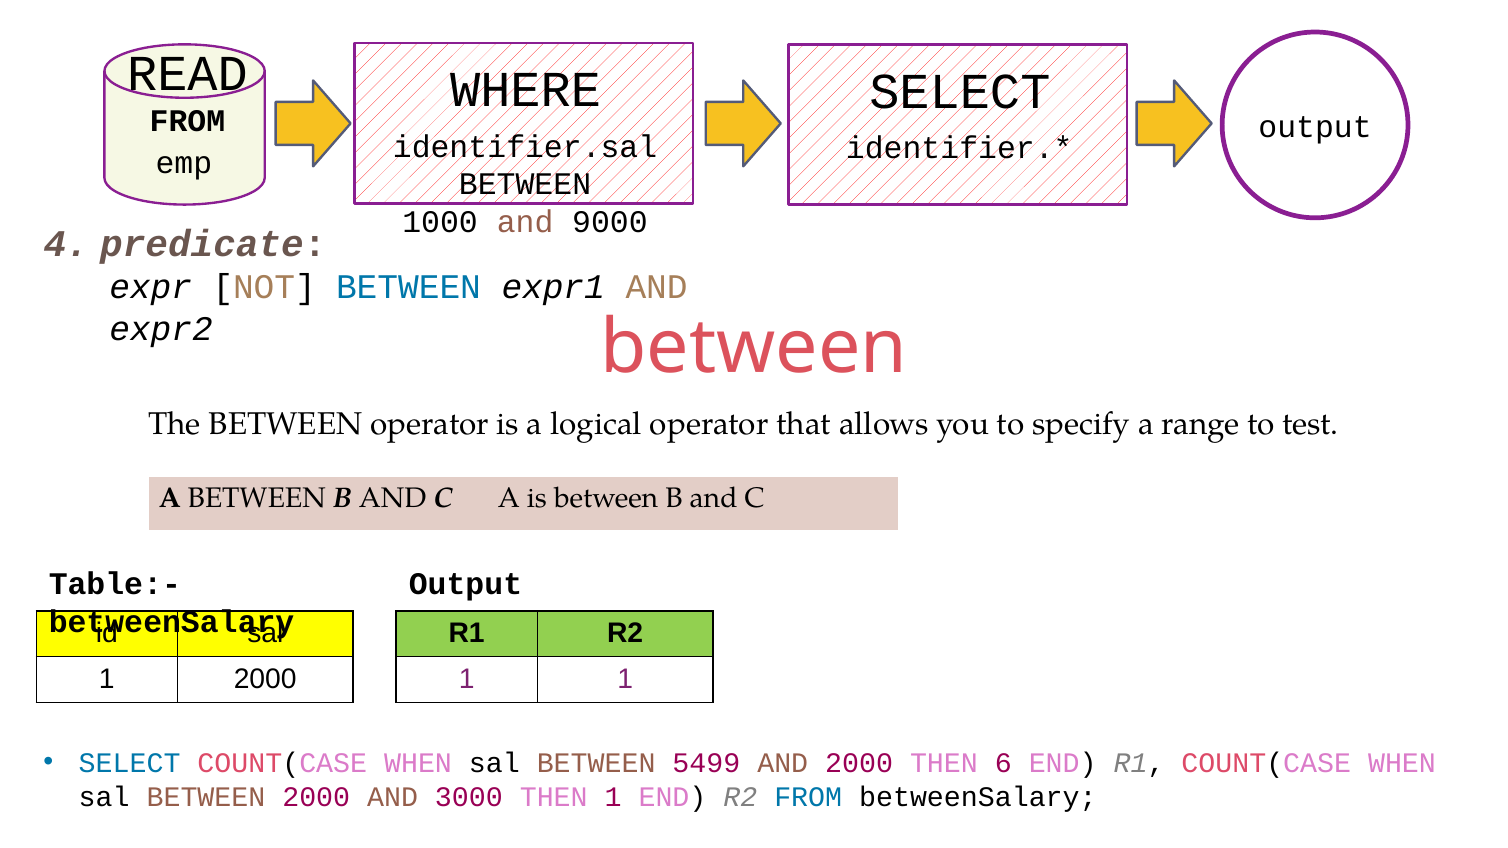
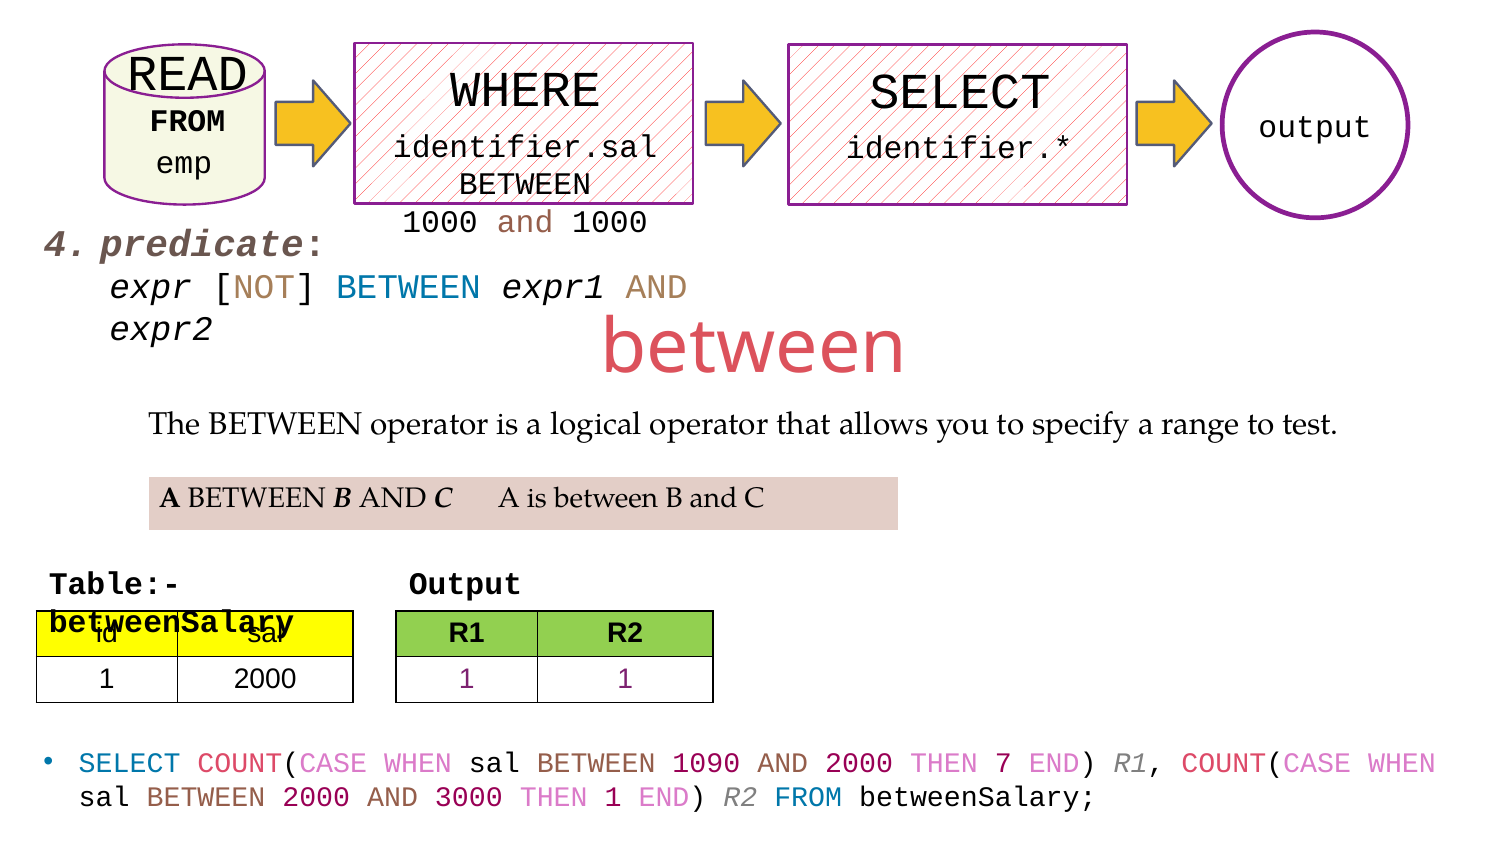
and 9000: 9000 -> 1000 (610, 222)
5499: 5499 -> 1090 (706, 763)
6: 6 -> 7 (1003, 763)
